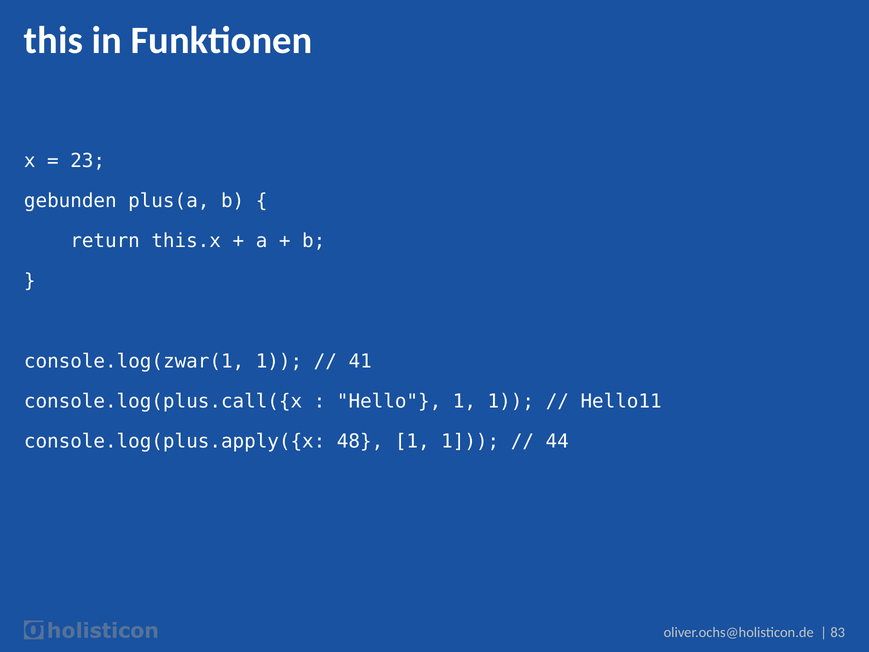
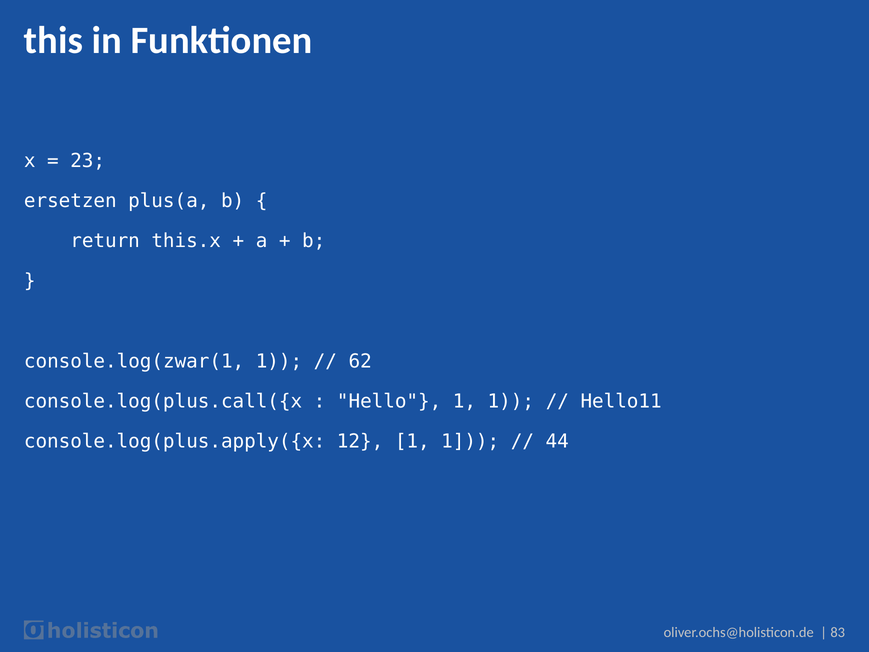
gebunden: gebunden -> ersetzen (70, 201)
41: 41 -> 62 (360, 361)
48: 48 -> 12 (360, 441)
